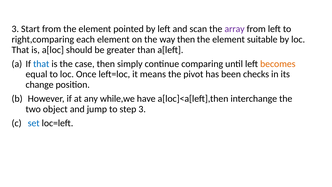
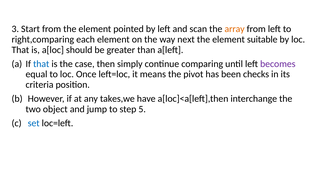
array colour: purple -> orange (235, 29)
way then: then -> next (186, 39)
becomes colour: orange -> purple (278, 64)
change: change -> criteria (40, 85)
while,we: while,we -> takes,we (117, 99)
step 3: 3 -> 5 (142, 109)
